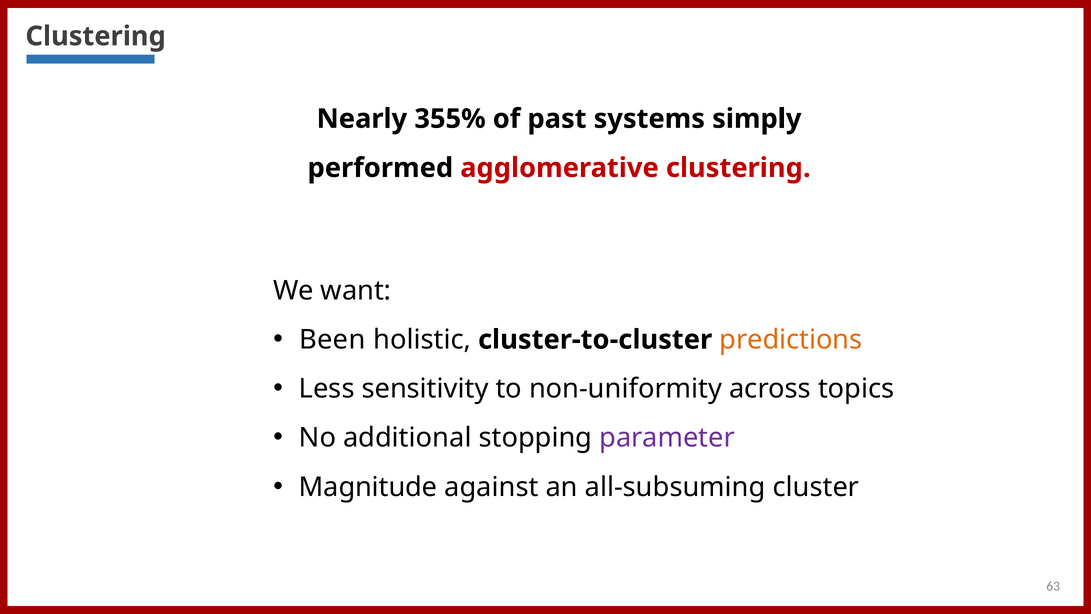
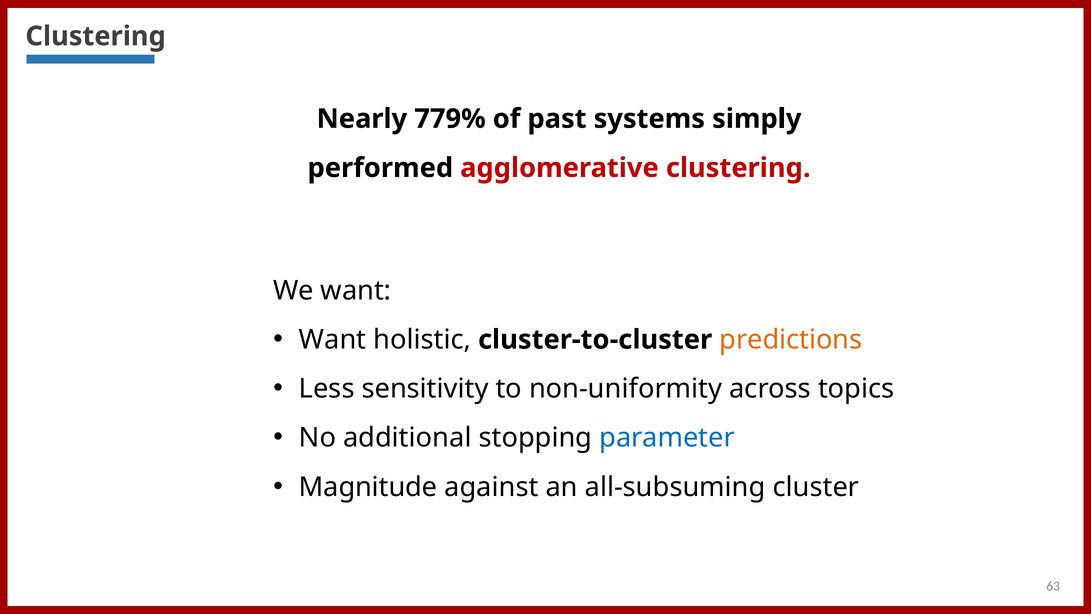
355%: 355% -> 779% (450, 119)
Been: Been -> Want (333, 339)
parameter colour: purple -> blue (667, 438)
